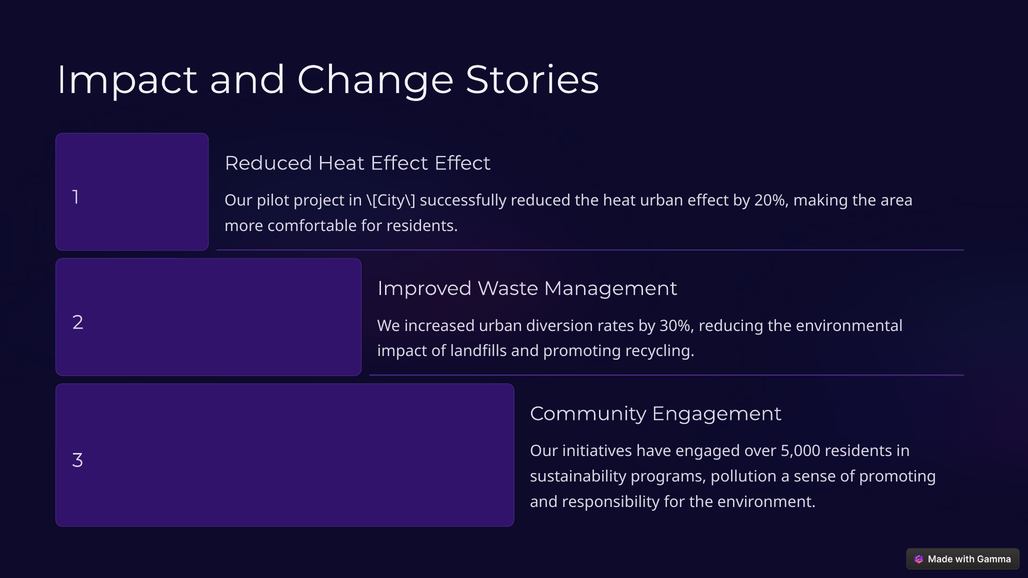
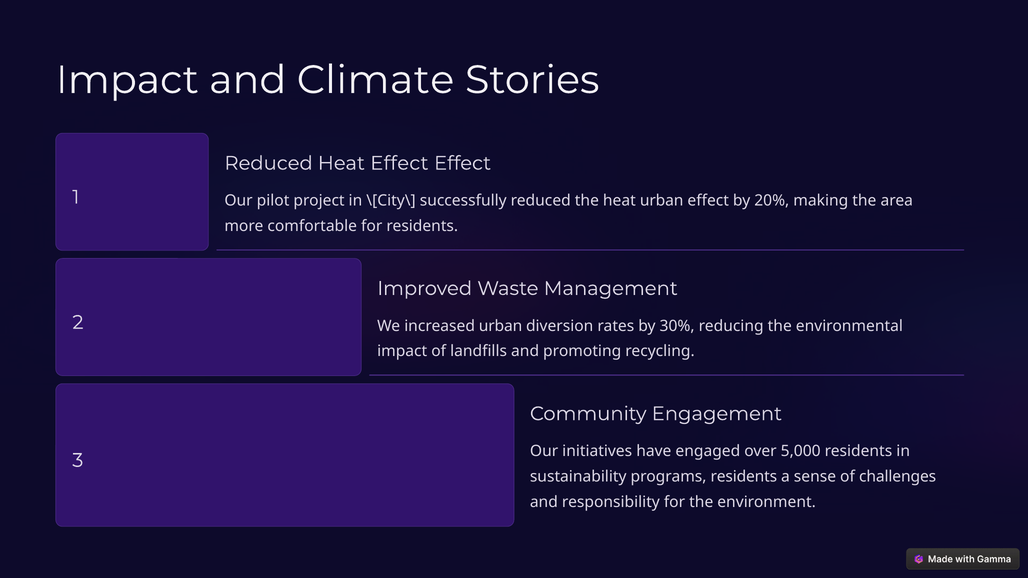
Change: Change -> Climate (375, 80)
programs pollution: pollution -> residents (744, 477)
of promoting: promoting -> challenges (898, 477)
